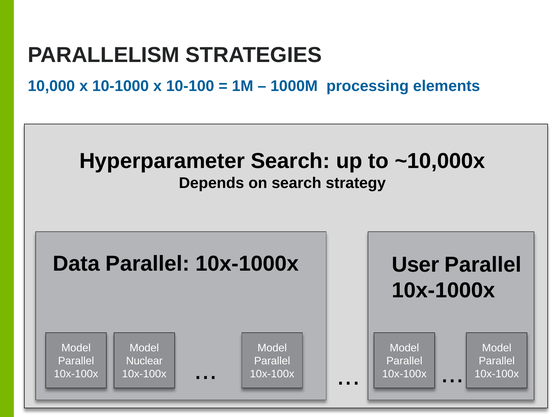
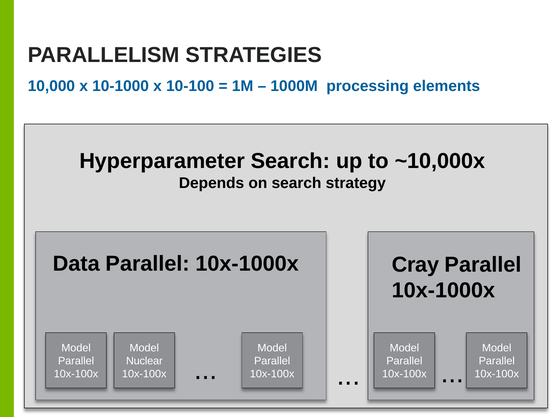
User: User -> Cray (415, 265)
